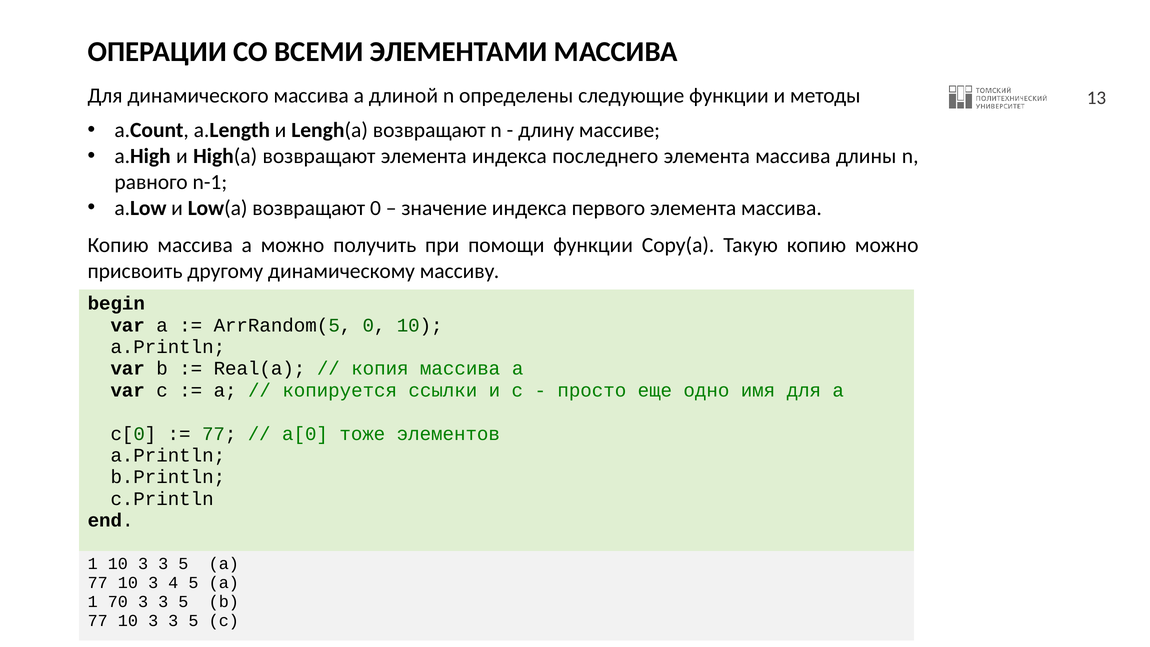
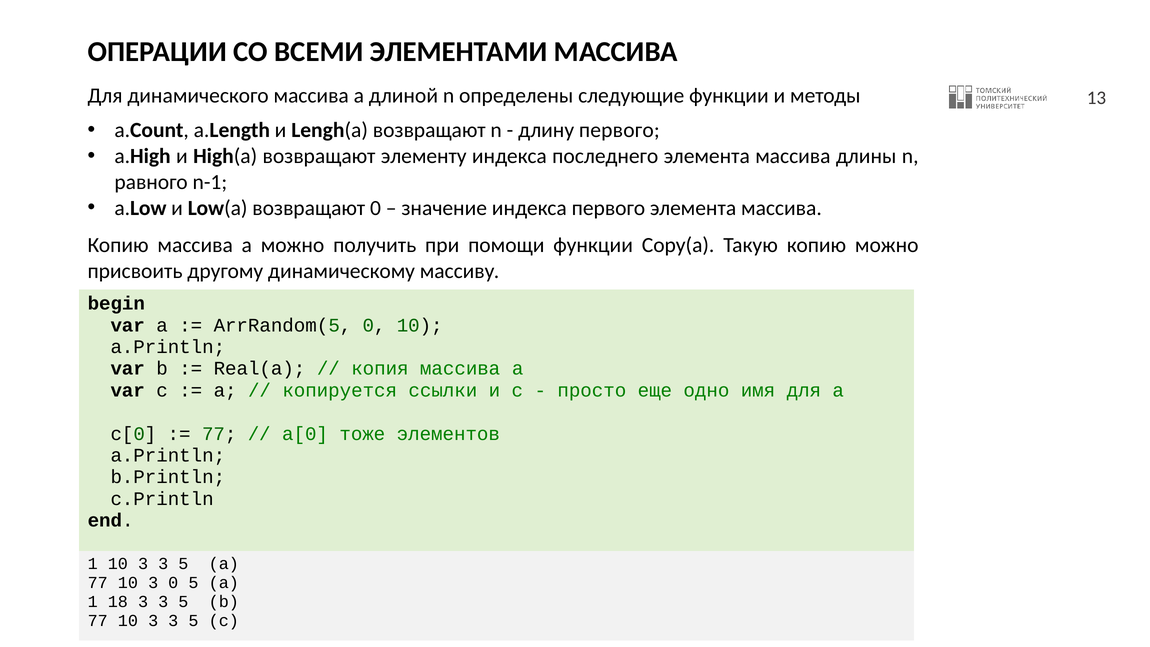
длину массиве: массиве -> первого (619, 130)
возвращают элемента: элемента -> элементу (424, 156)
3 4: 4 -> 0 (173, 583)
70: 70 -> 18 (118, 602)
